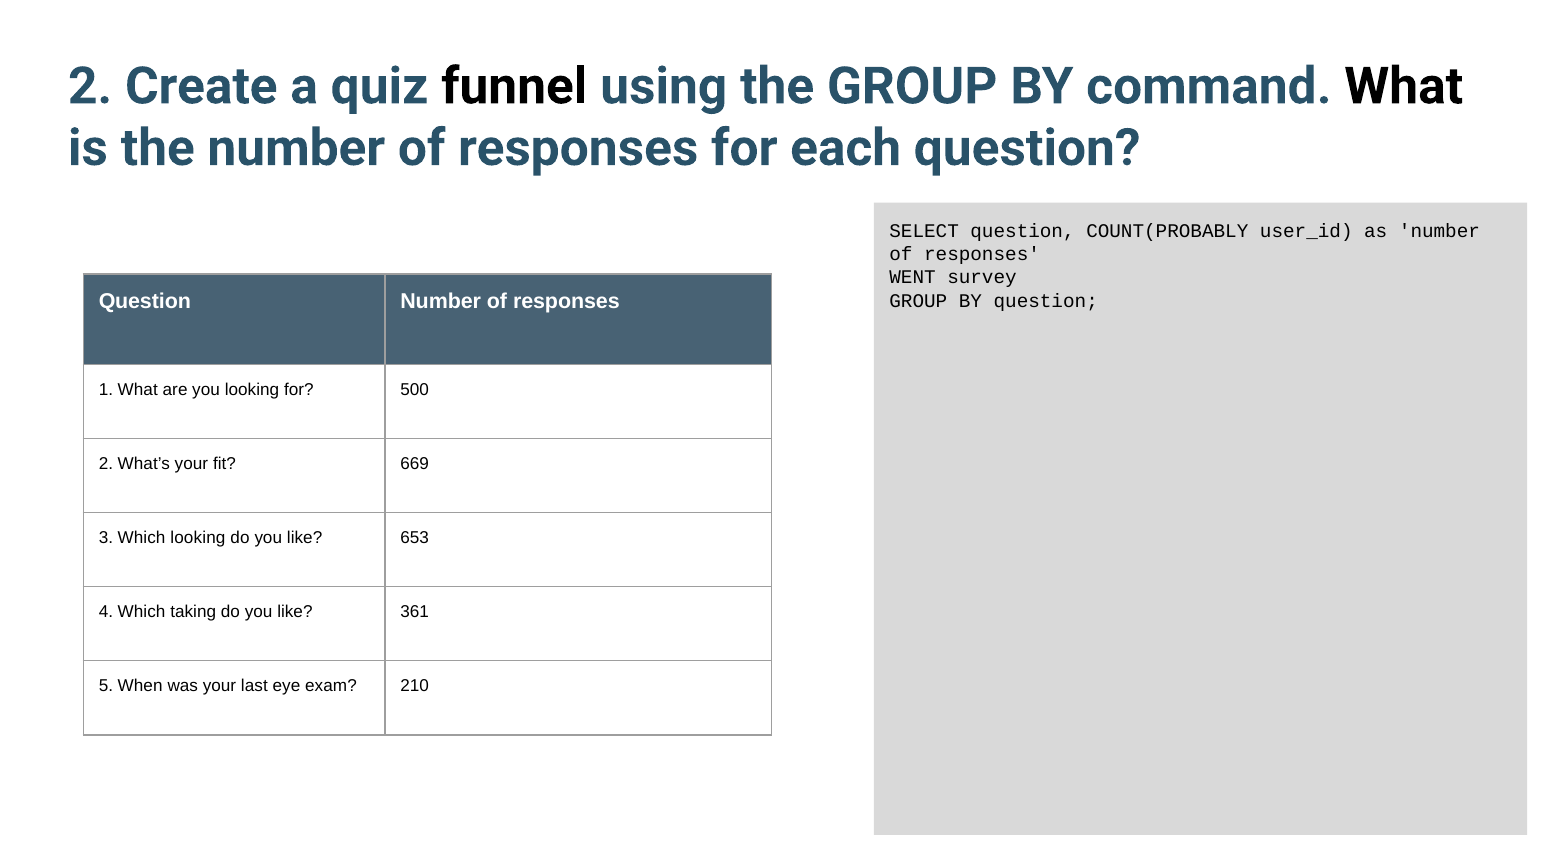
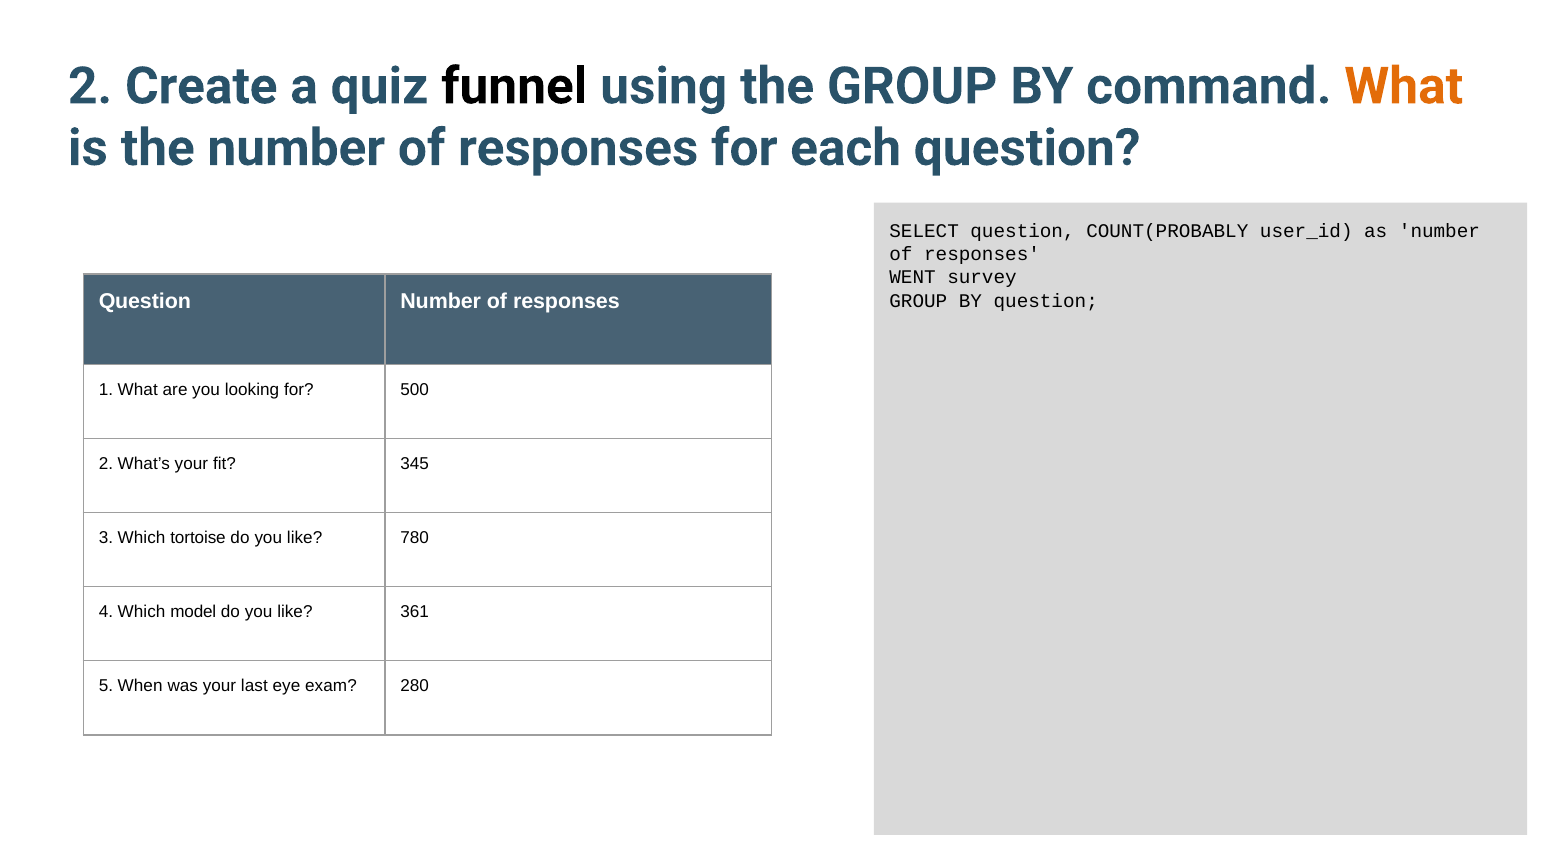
What colour: black -> orange (1404, 86)
669: 669 -> 345 (415, 464)
Which looking: looking -> tortoise (198, 538)
653: 653 -> 780 (415, 538)
taking: taking -> model (193, 612)
210: 210 -> 280 (415, 686)
